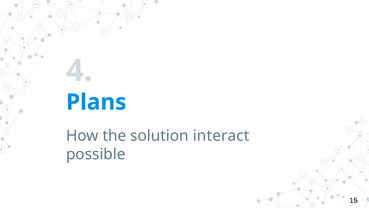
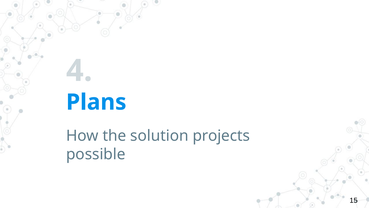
interact: interact -> projects (221, 136)
